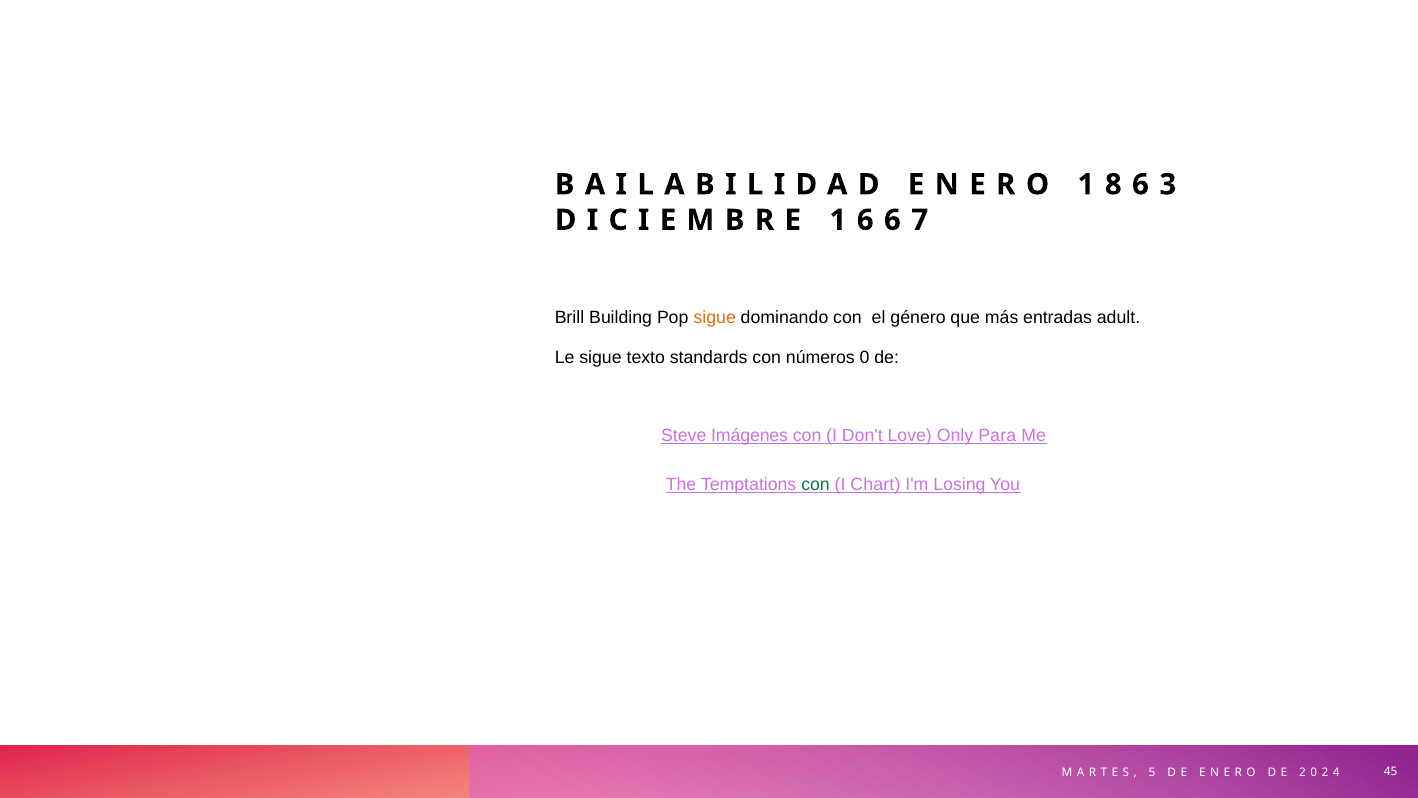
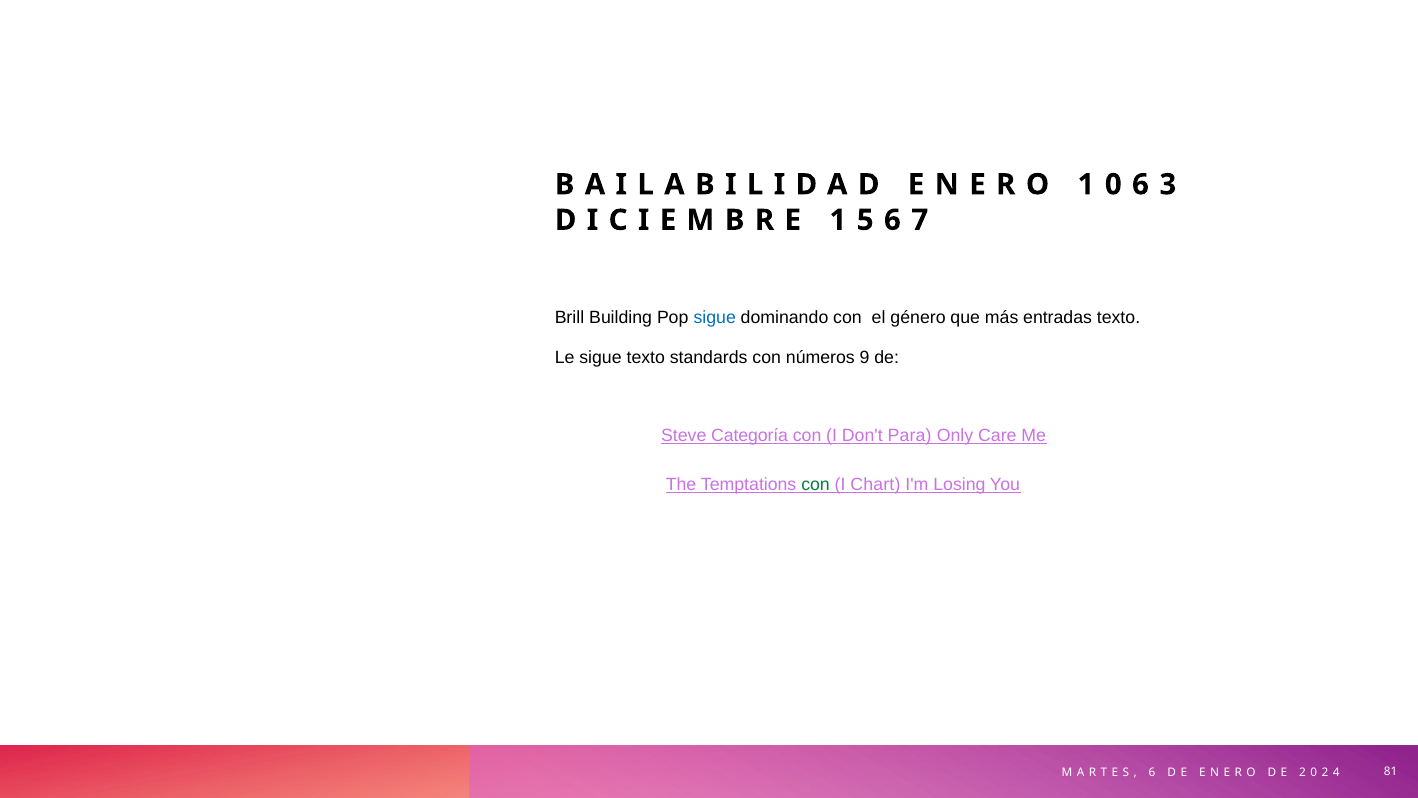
1 8: 8 -> 0 (1113, 184)
1 6: 6 -> 5 (865, 220)
sigue colour: orange -> blue (715, 317)
entradas adult: adult -> texto (1119, 317)
números 0: 0 -> 9 (865, 357)
Imágenes: Imágenes -> Categoría (750, 435)
Love: Love -> Para (910, 435)
Para: Para -> Care (997, 435)
5: 5 -> 6 (1152, 772)
45: 45 -> 81 (1391, 771)
